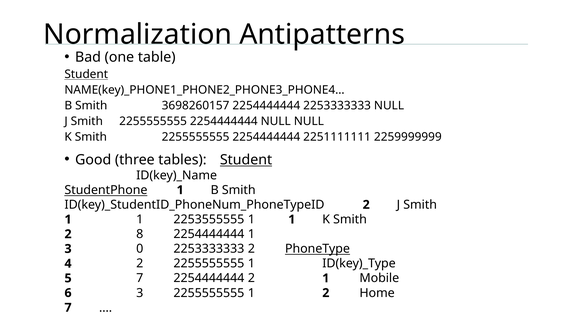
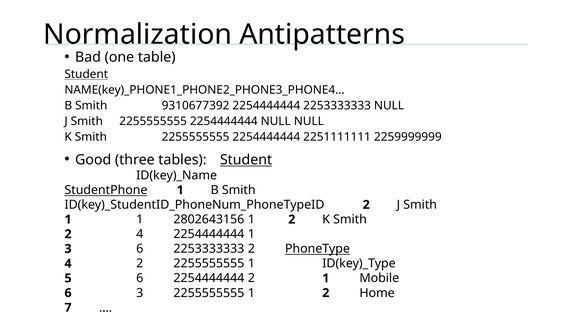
3698260157: 3698260157 -> 9310677392 (196, 106)
2253555555: 2253555555 -> 2802643156 (209, 219)
1: 1 -> 2 (292, 219)
2 8: 8 -> 4 (140, 234)
3 0: 0 -> 6 (140, 249)
5 7: 7 -> 6 (140, 278)
